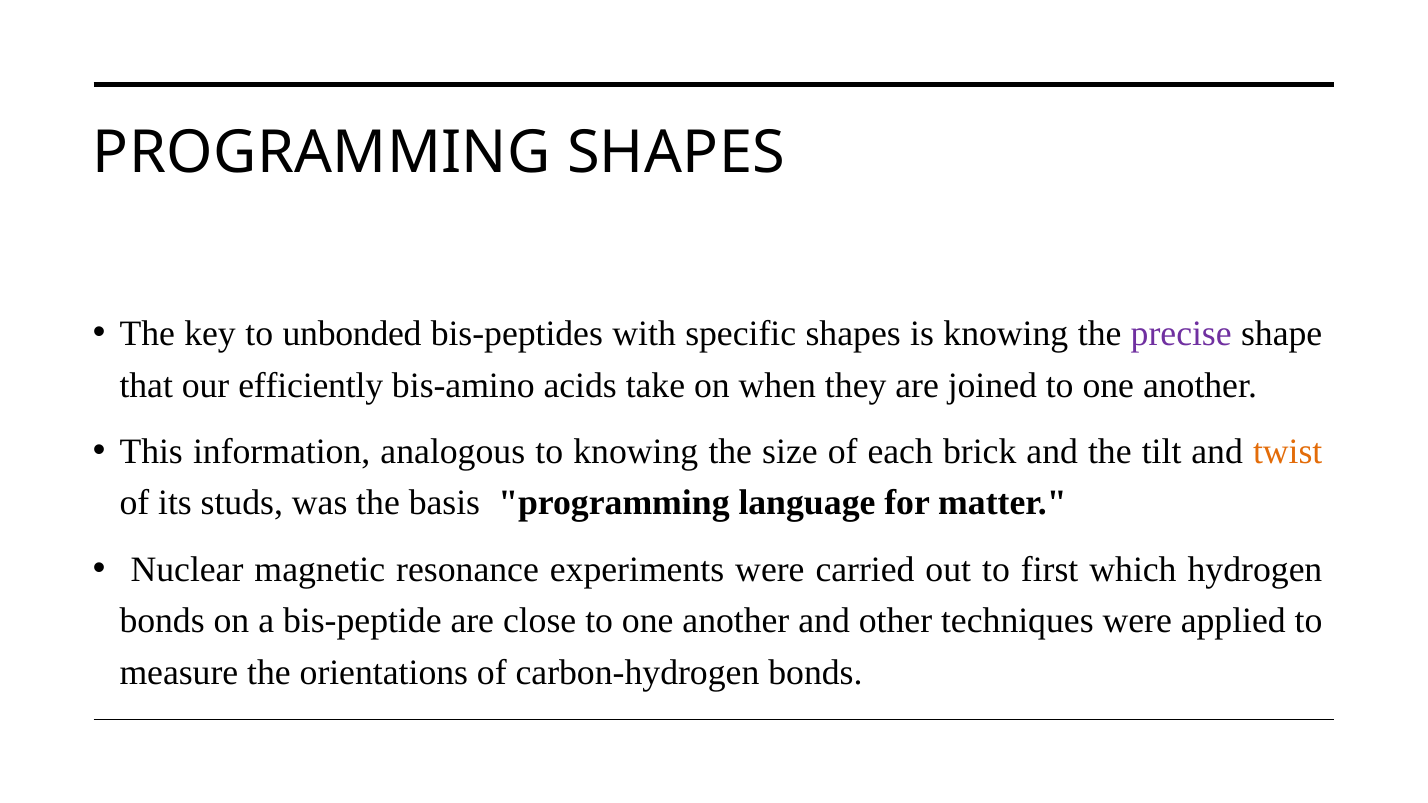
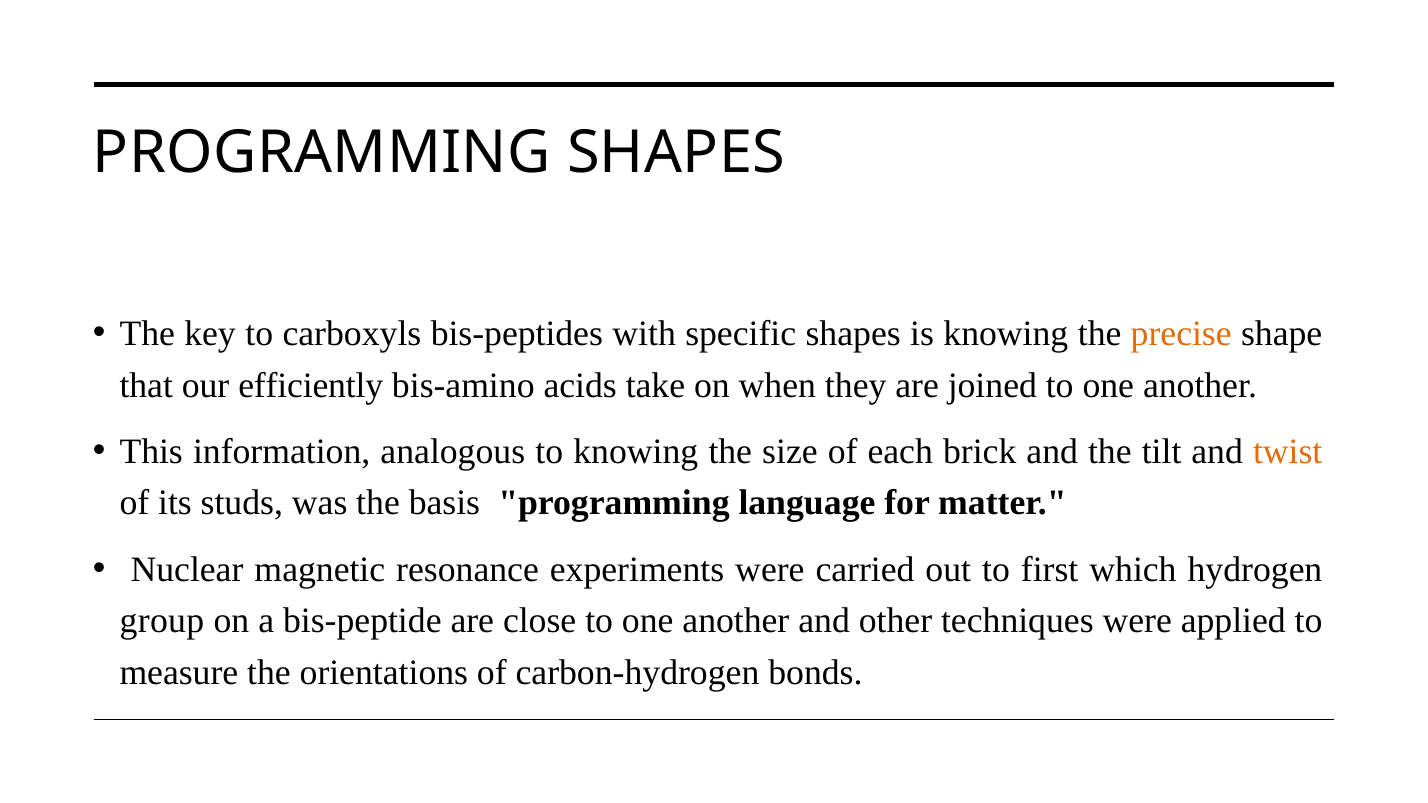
unbonded: unbonded -> carboxyls (352, 334)
precise colour: purple -> orange (1181, 334)
bonds: bonds -> group (162, 621)
